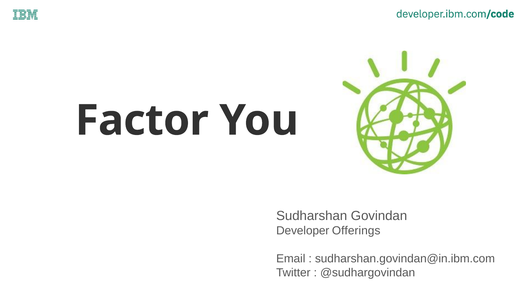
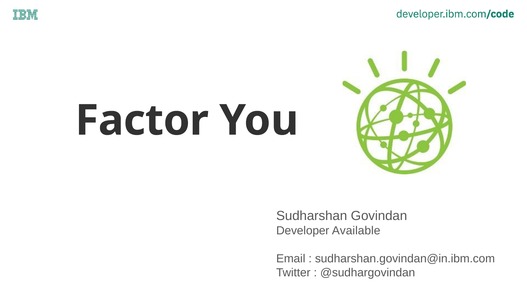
Offerings: Offerings -> Available (356, 231)
